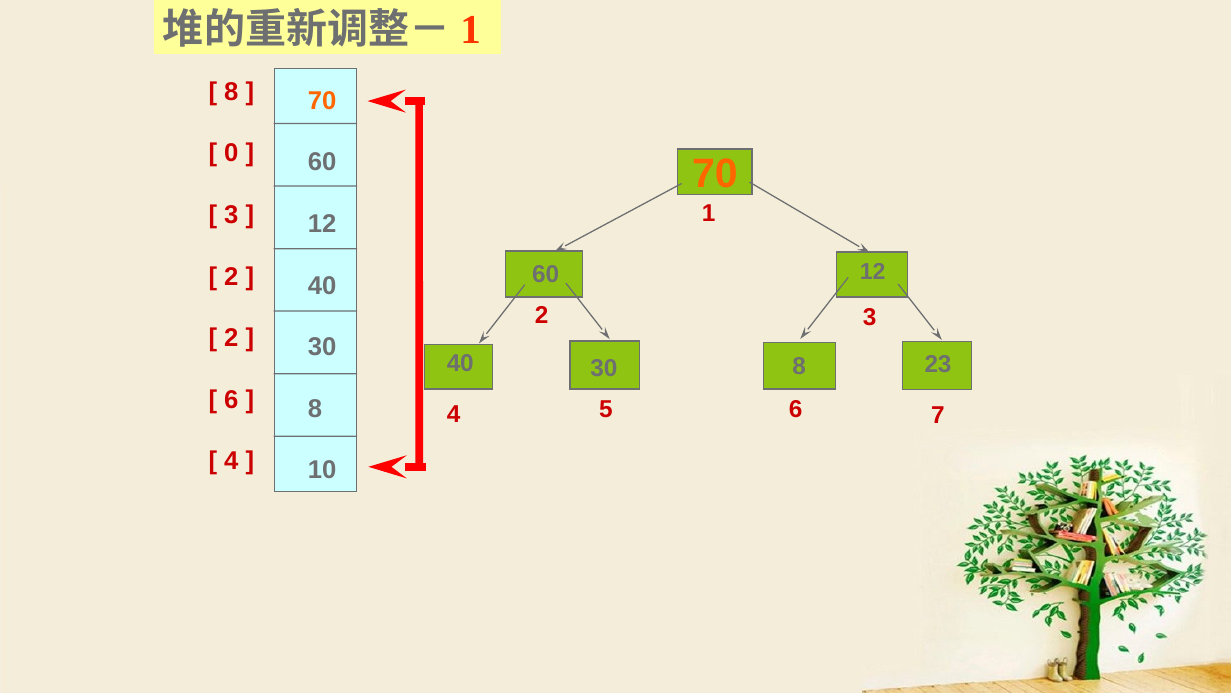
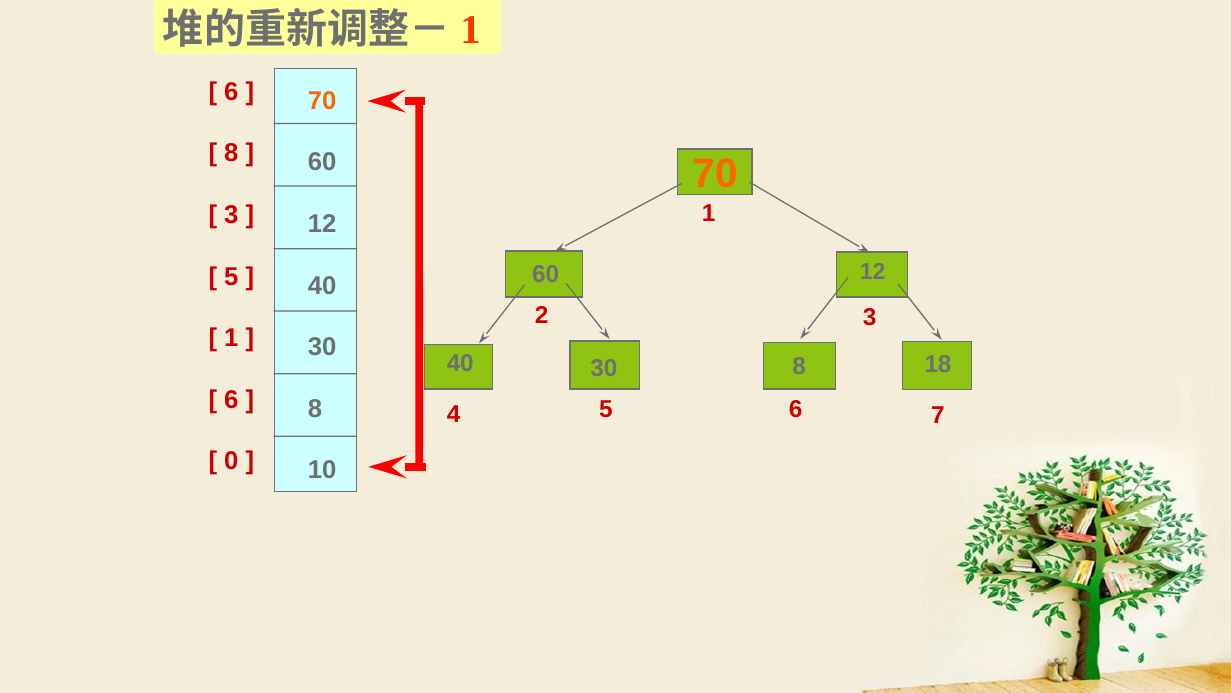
8: 8 -> 6 (231, 92)
0: 0 -> 8 (231, 153)
2: 2 -> 5 (231, 276)
2: 2 -> 1 (231, 338)
23: 23 -> 18 (938, 365)
4: 4 -> 0 (231, 461)
